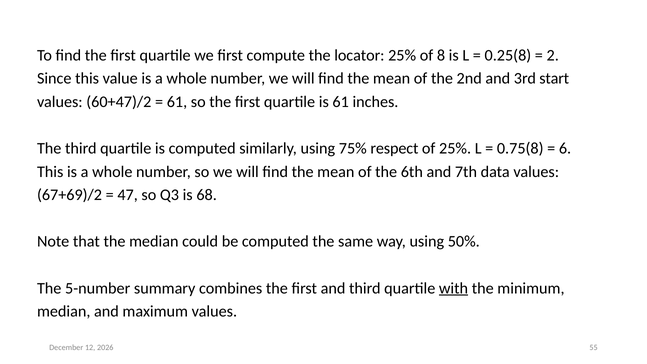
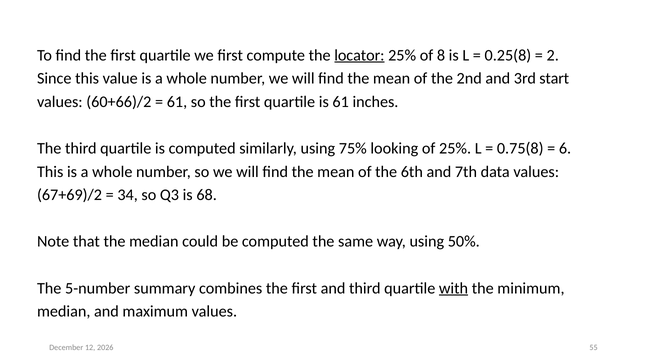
locator underline: none -> present (359, 55)
60+47)/2: 60+47)/2 -> 60+66)/2 (119, 102)
respect: respect -> looking (394, 148)
47: 47 -> 34 (128, 195)
